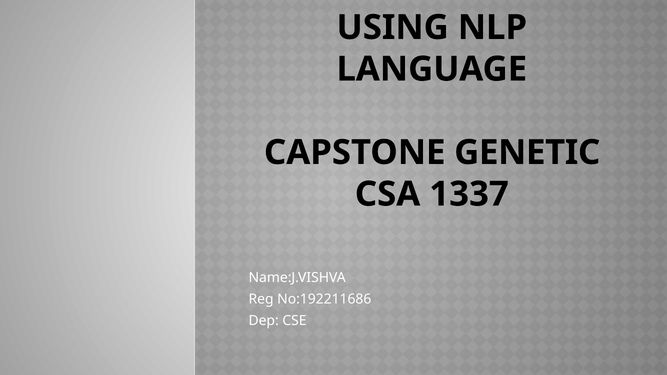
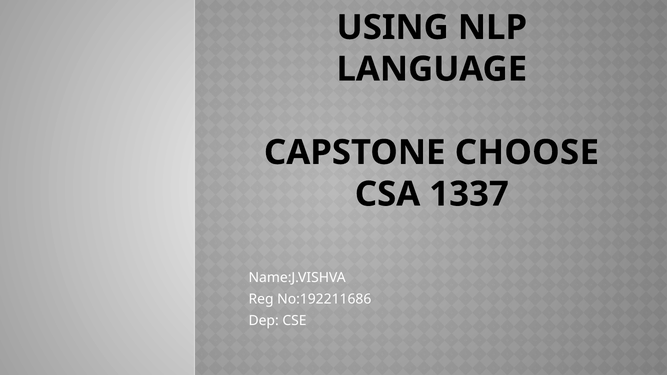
GENETIC: GENETIC -> CHOOSE (527, 153)
